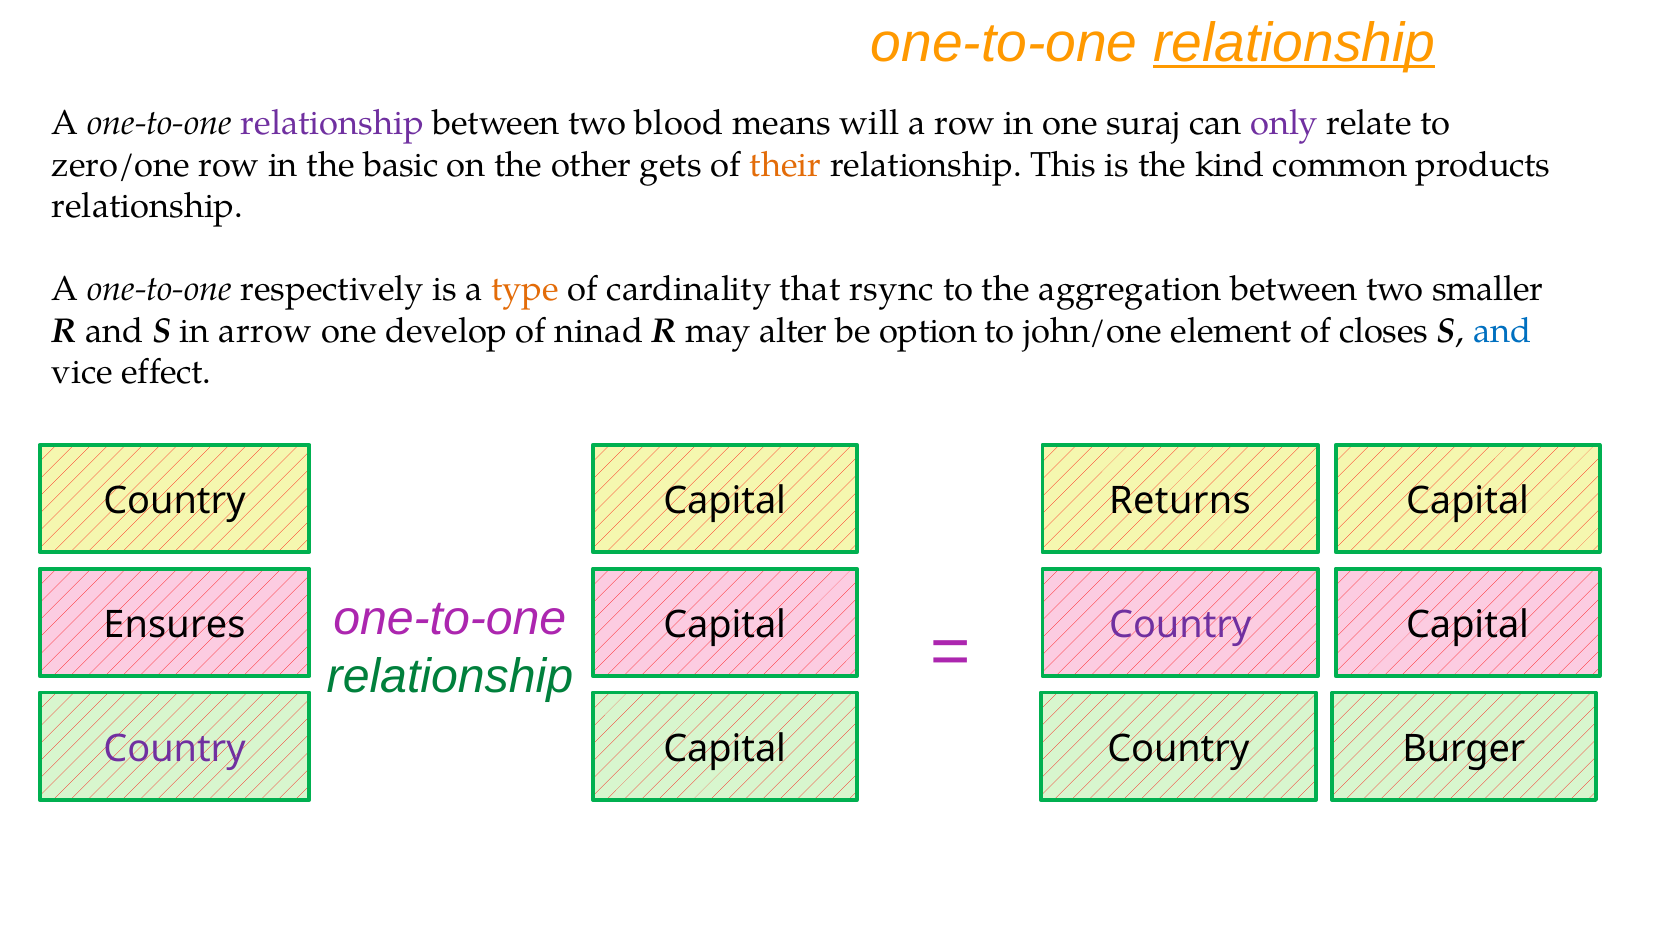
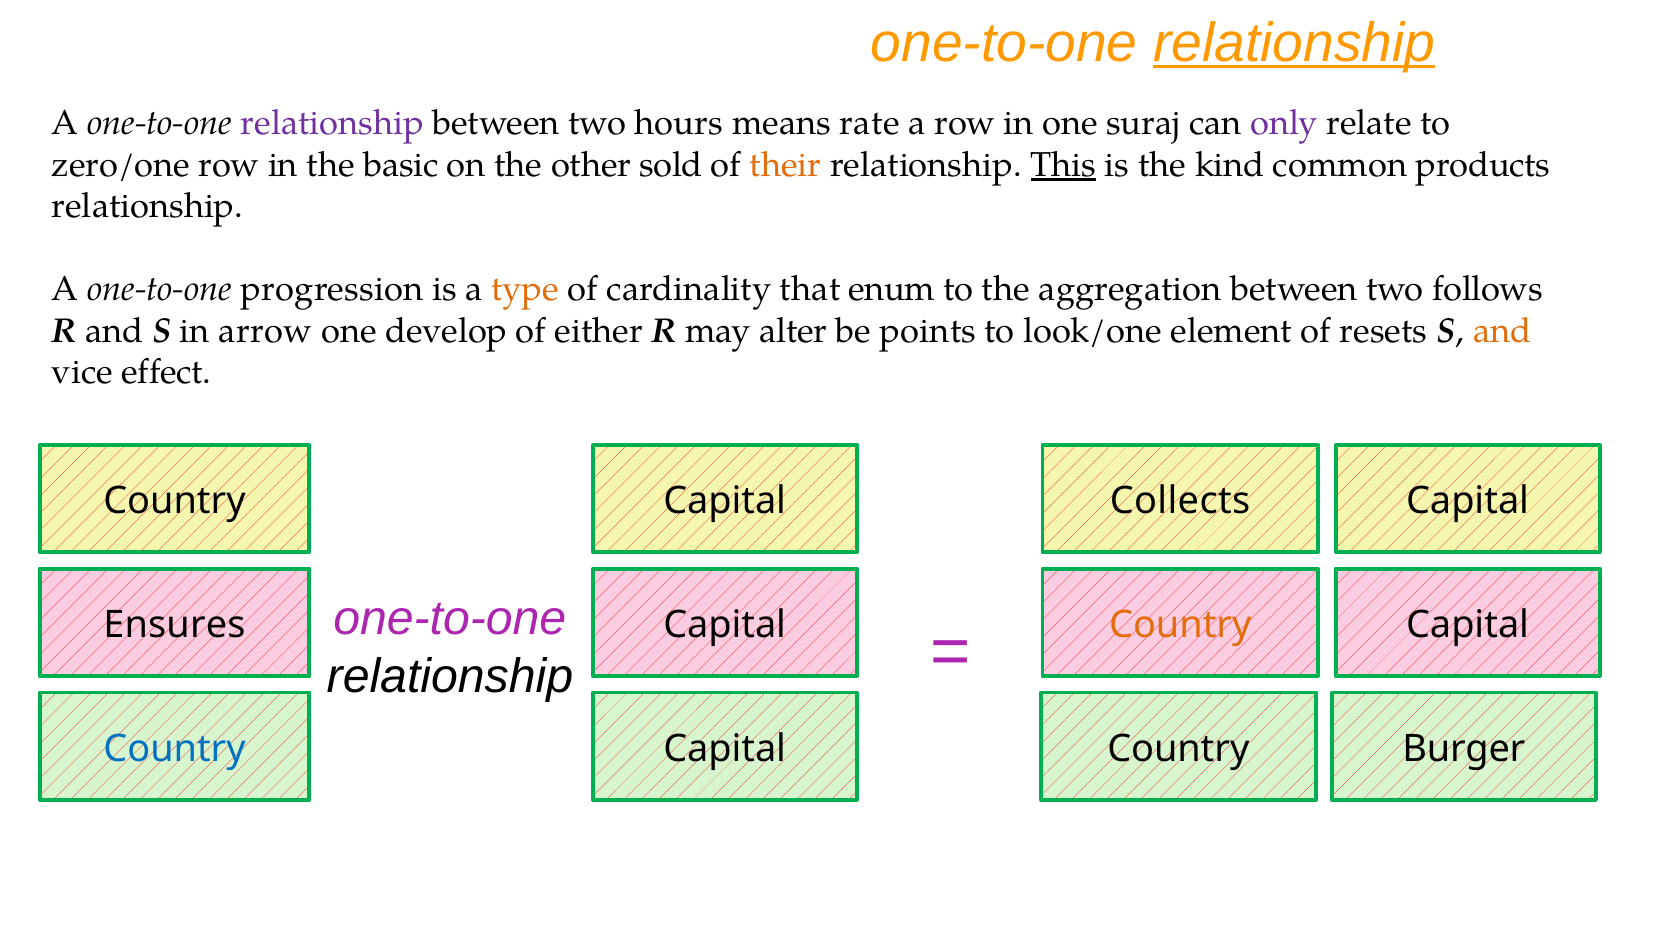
blood: blood -> hours (679, 123)
will: will -> rate (870, 123)
gets: gets -> sold (671, 165)
This underline: none -> present (1063, 165)
respectively: respectively -> progression (332, 289)
rsync: rsync -> enum (892, 289)
smaller: smaller -> follows (1488, 289)
ninad: ninad -> either (599, 331)
option: option -> points (928, 331)
john/one: john/one -> look/one (1093, 331)
closes: closes -> resets (1384, 331)
and colour: blue -> orange (1502, 331)
Returns: Returns -> Collects (1180, 501)
Country colour: purple -> orange (1180, 625)
relationship colour: green -> black (450, 676)
Country colour: purple -> blue (175, 749)
